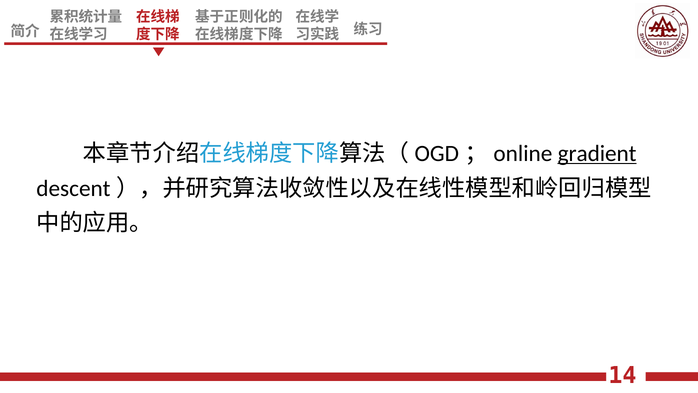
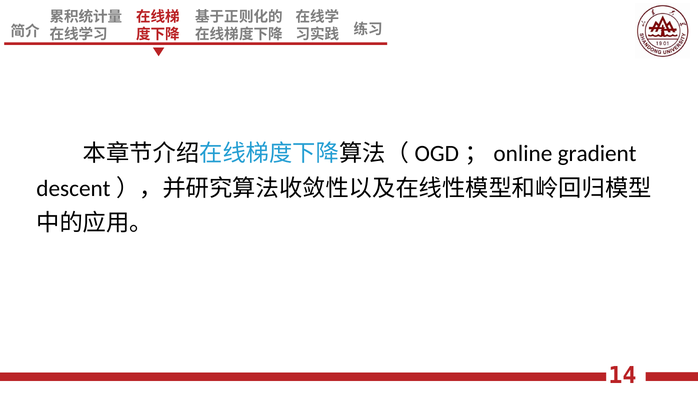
gradient underline: present -> none (597, 153)
